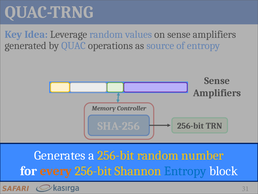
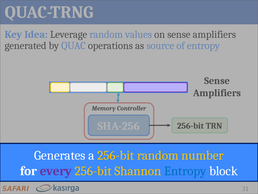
every colour: orange -> purple (56, 171)
